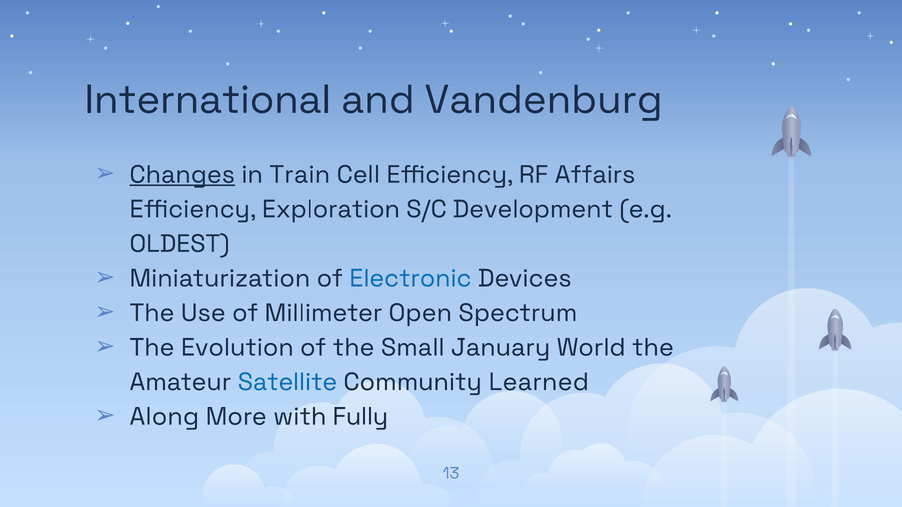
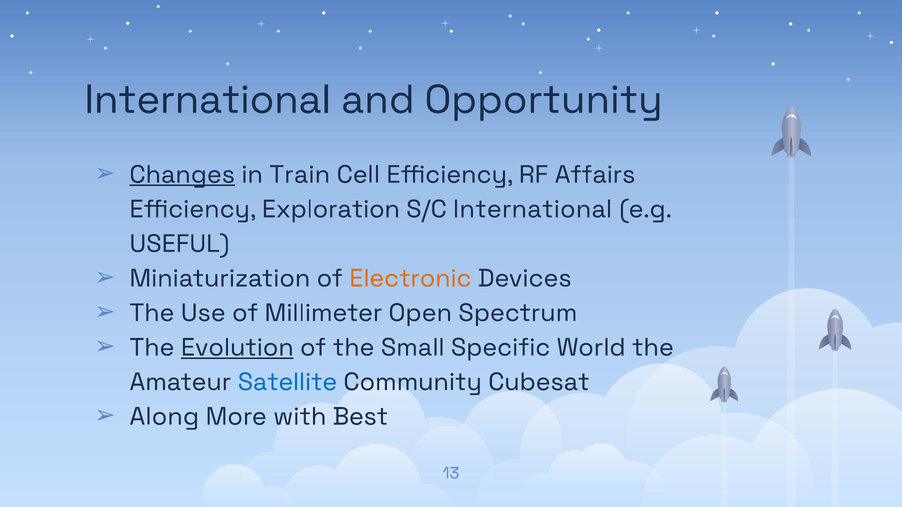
Vandenburg: Vandenburg -> Opportunity (544, 100)
S/C Development: Development -> International (533, 209)
OLDEST: OLDEST -> USEFUL (179, 244)
Electronic colour: blue -> orange (410, 278)
Evolution underline: none -> present (237, 348)
January: January -> Specific (501, 348)
Learned: Learned -> Cubesat (539, 382)
Fully: Fully -> Best (360, 417)
